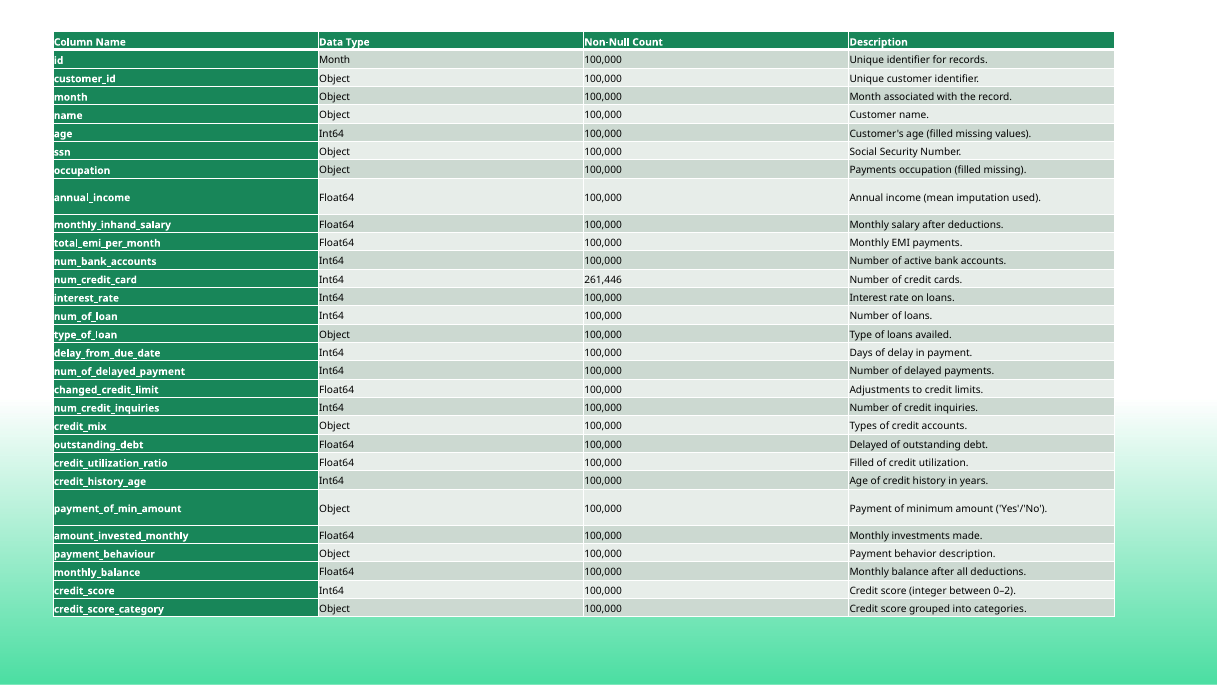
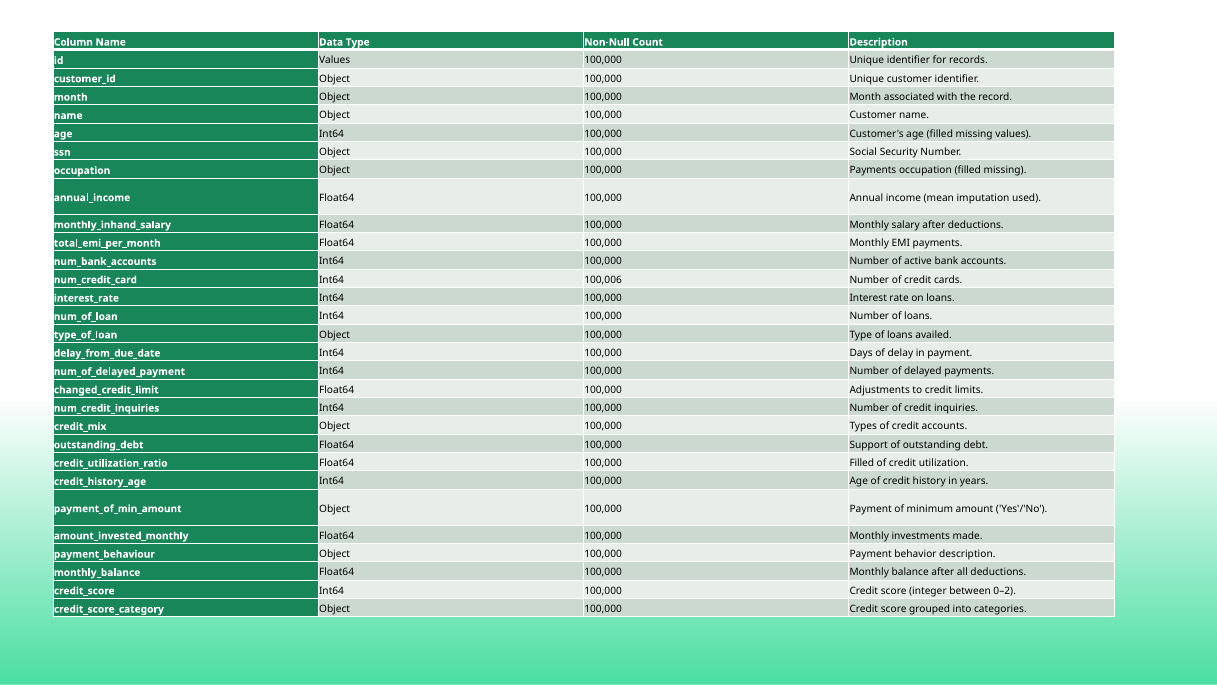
id Month: Month -> Values (335, 61)
261,446: 261,446 -> 100,006 (603, 280)
100,000 Delayed: Delayed -> Support (869, 445)
